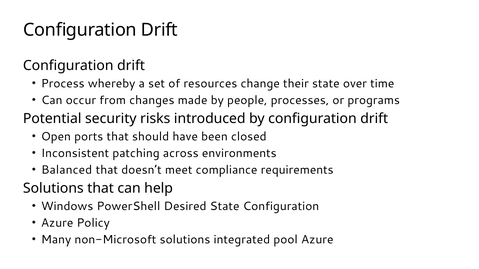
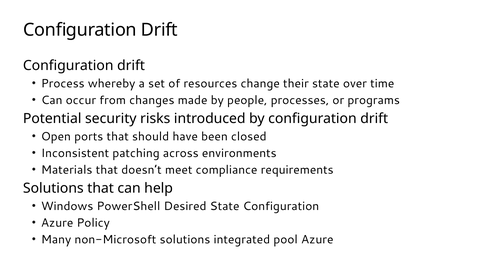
Balanced: Balanced -> Materials (67, 170)
